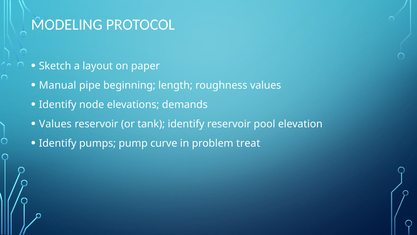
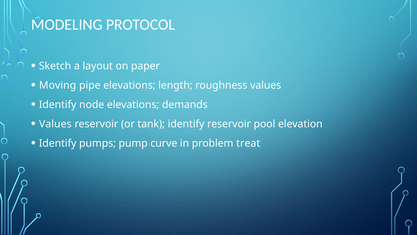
Manual: Manual -> Moving (58, 85)
pipe beginning: beginning -> elevations (129, 85)
